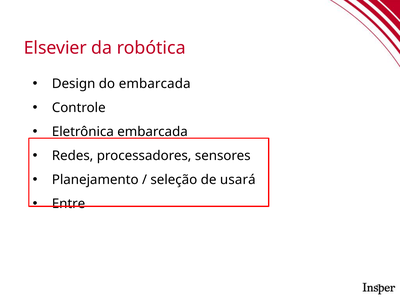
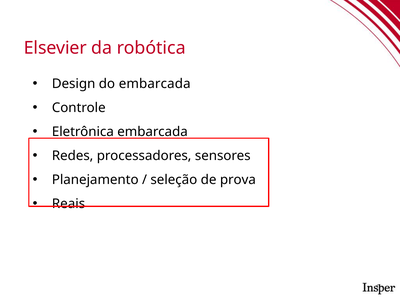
usará: usará -> prova (238, 180)
Entre: Entre -> Reais (69, 204)
